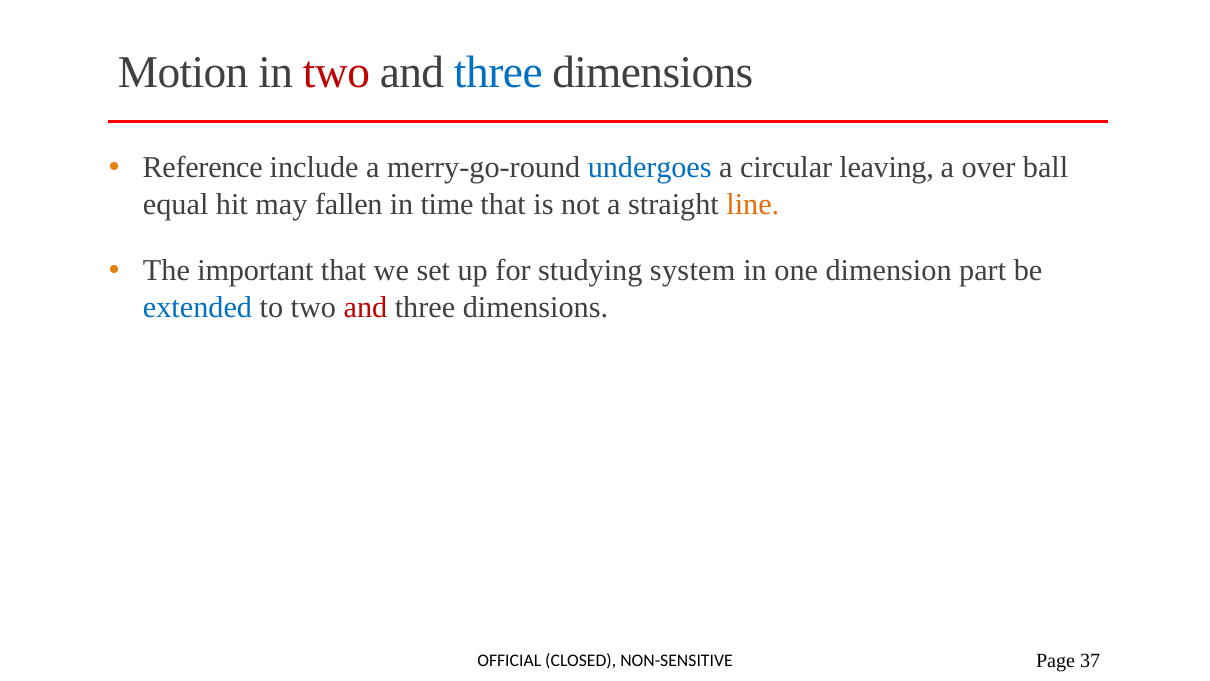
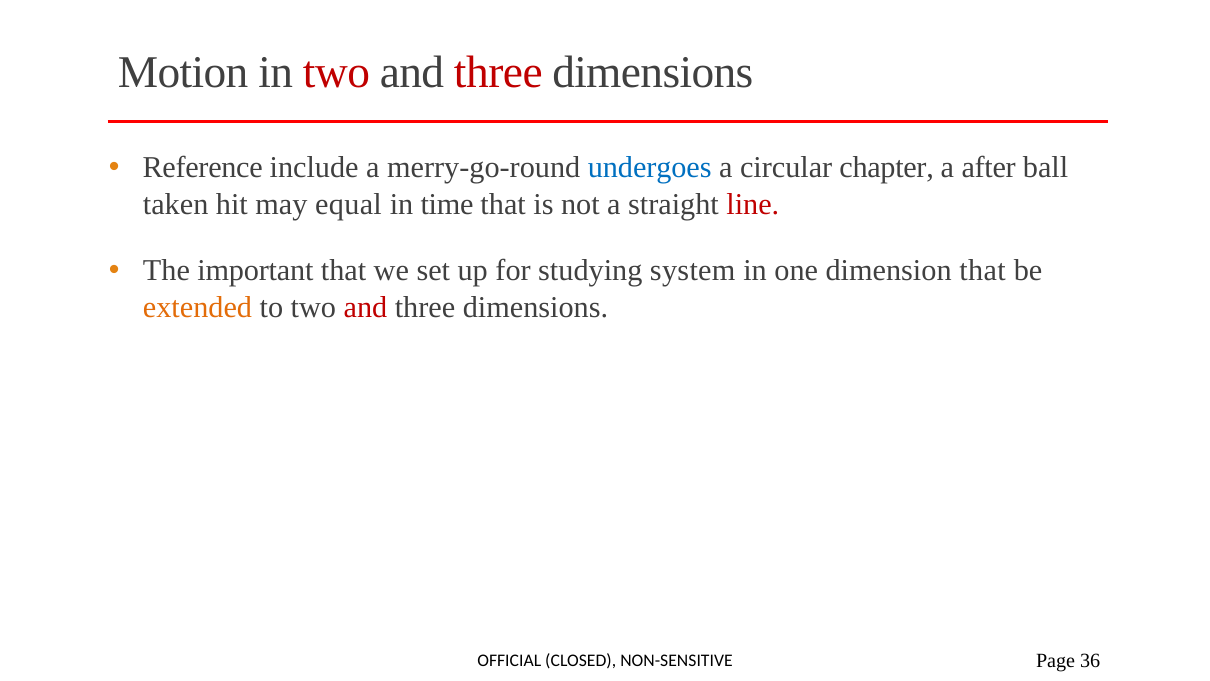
three colour: blue -> red (498, 72)
leaving: leaving -> chapter (887, 168)
over: over -> after (989, 168)
equal: equal -> taken (176, 204)
fallen: fallen -> equal (349, 204)
line colour: orange -> red (753, 204)
dimension part: part -> that (983, 271)
extended colour: blue -> orange (197, 307)
37: 37 -> 36 (1090, 661)
